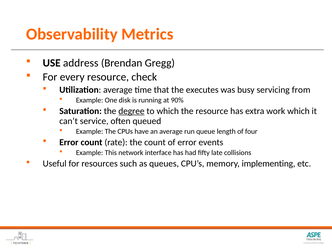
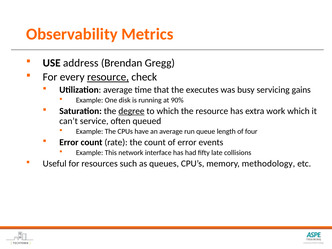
resource underline: none -> present (108, 77)
from: from -> gains (301, 90)
implementing: implementing -> methodology (268, 164)
